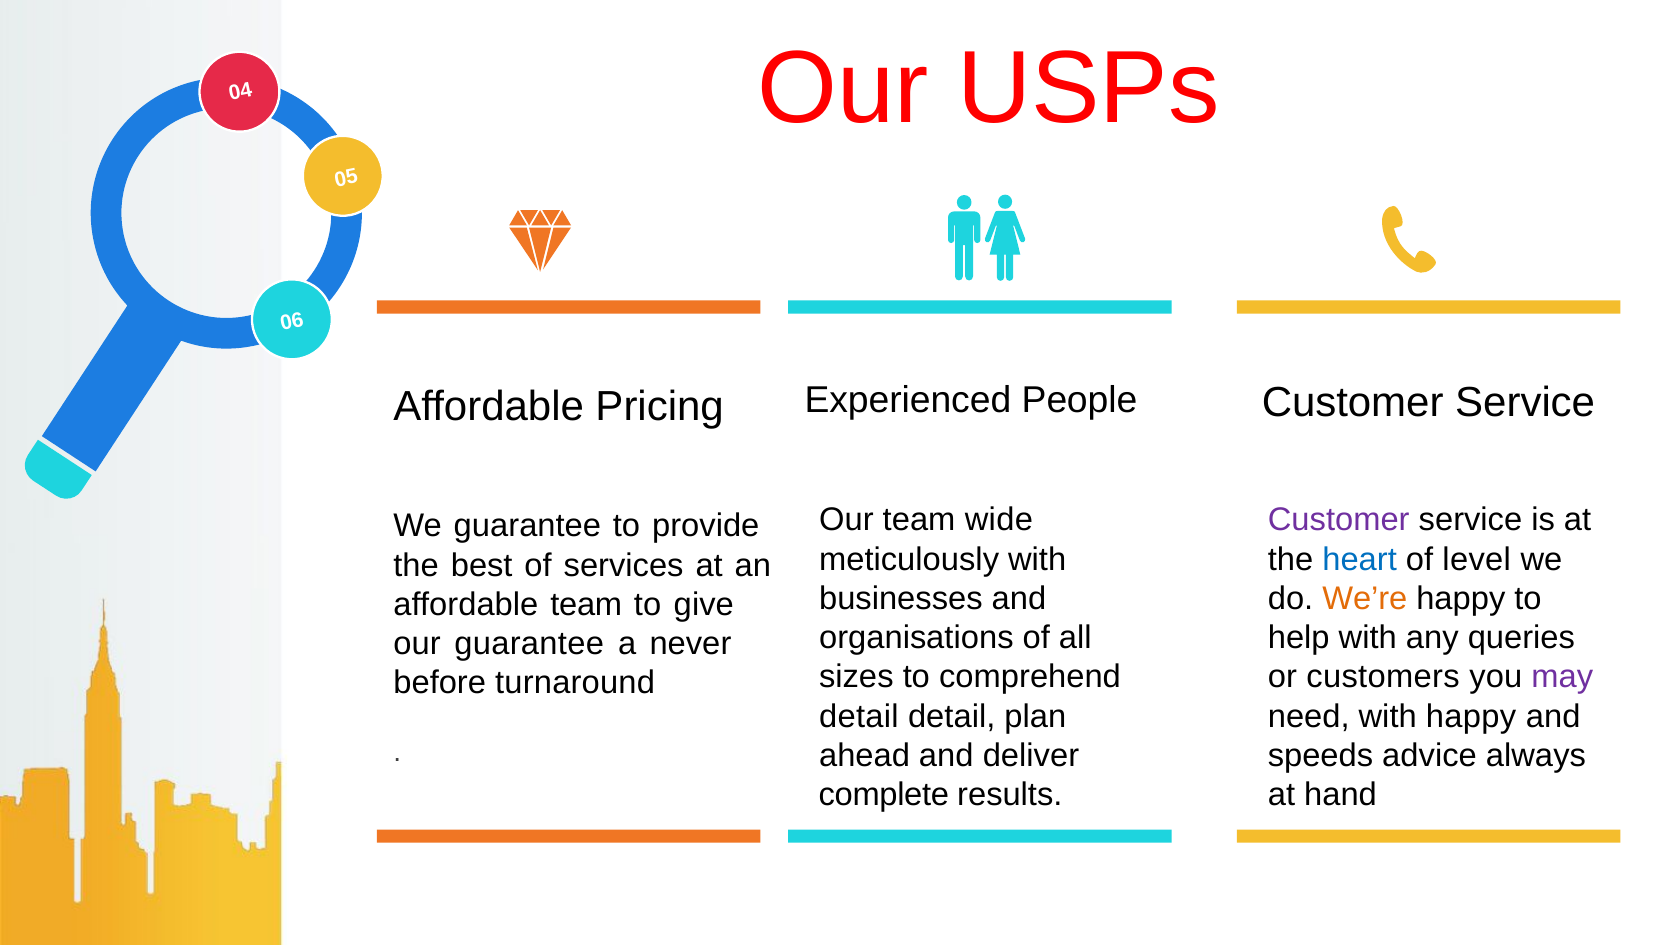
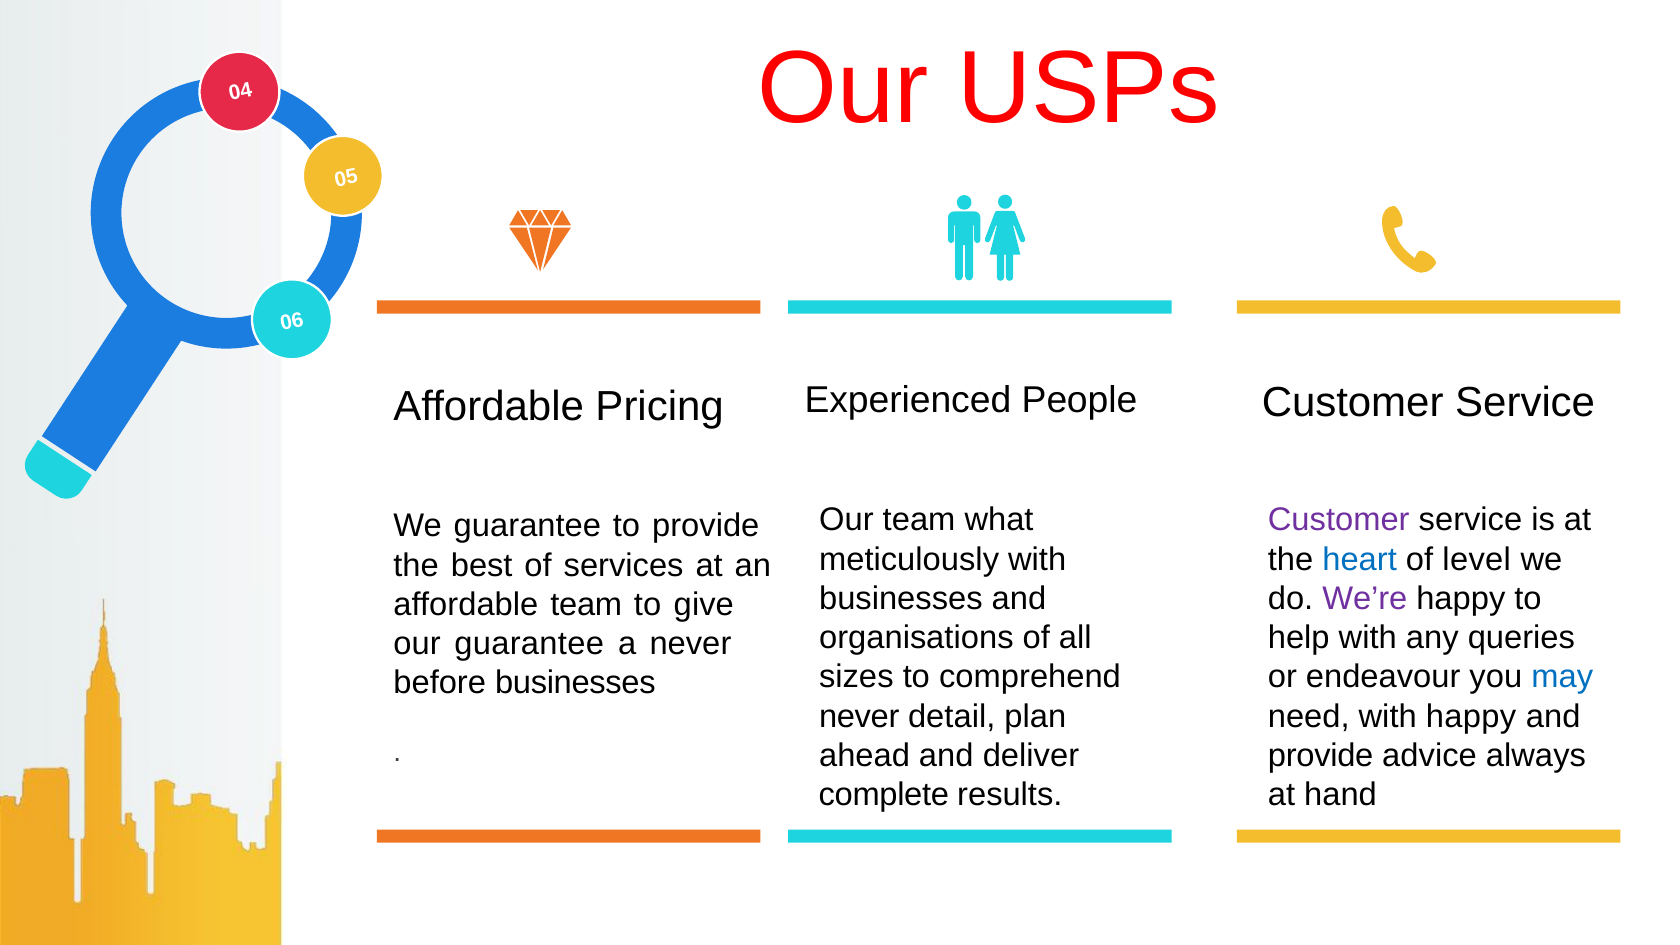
wide: wide -> what (999, 520)
We’re colour: orange -> purple (1365, 599)
customers: customers -> endeavour (1383, 677)
may colour: purple -> blue (1562, 677)
before turnaround: turnaround -> businesses (575, 683)
detail: detail -> never (859, 716)
speeds: speeds -> provide (1321, 756)
